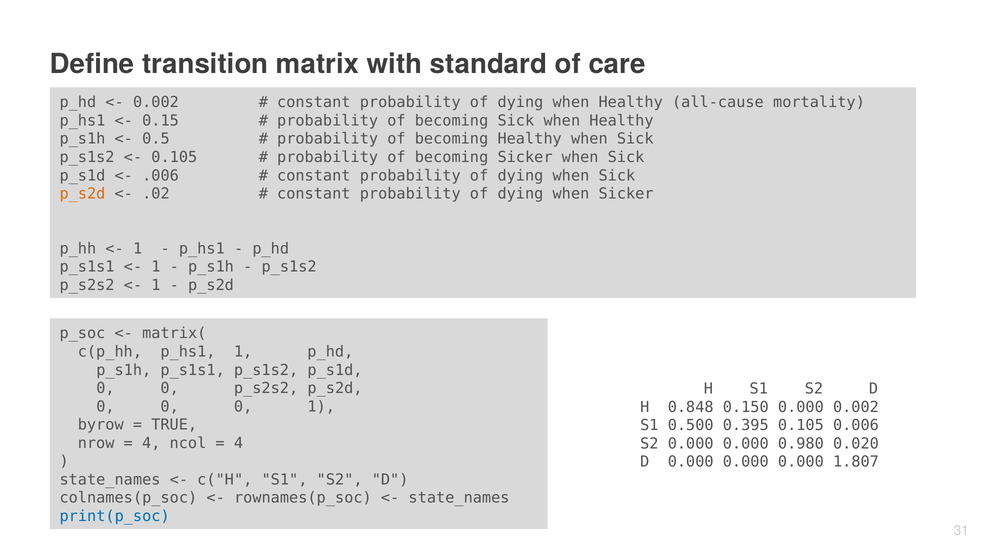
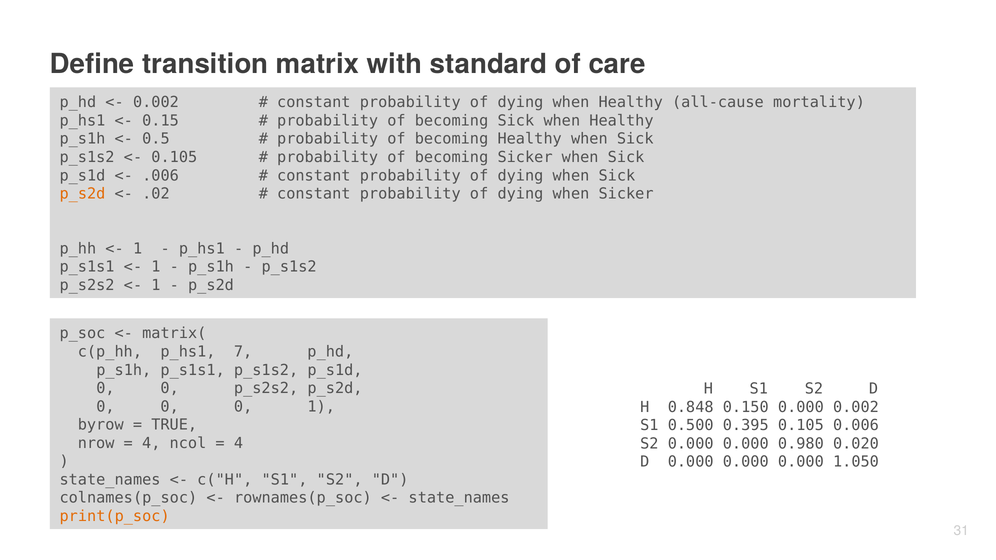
p_hs1 1: 1 -> 7 (243, 352)
1.807: 1.807 -> 1.050 (856, 462)
print(p_soc colour: blue -> orange (115, 516)
